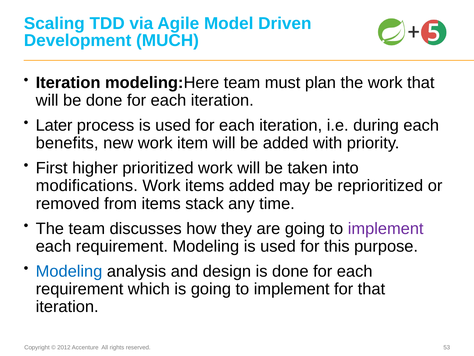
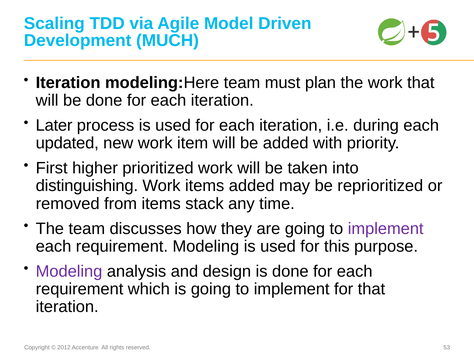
benefits: benefits -> updated (67, 143)
modifications: modifications -> distinguishing (87, 186)
Modeling colour: blue -> purple (69, 271)
